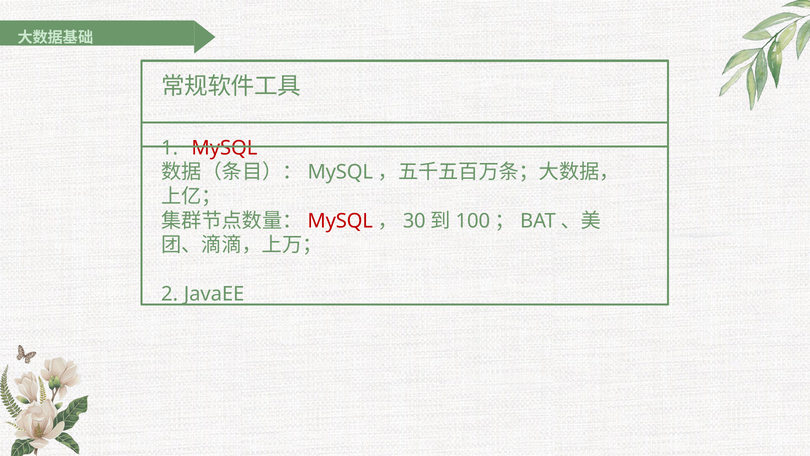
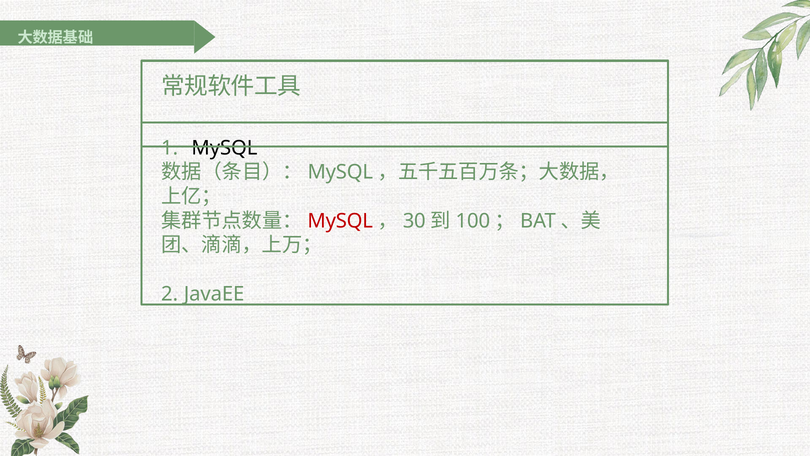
MySQL colour: red -> black (224, 148)
